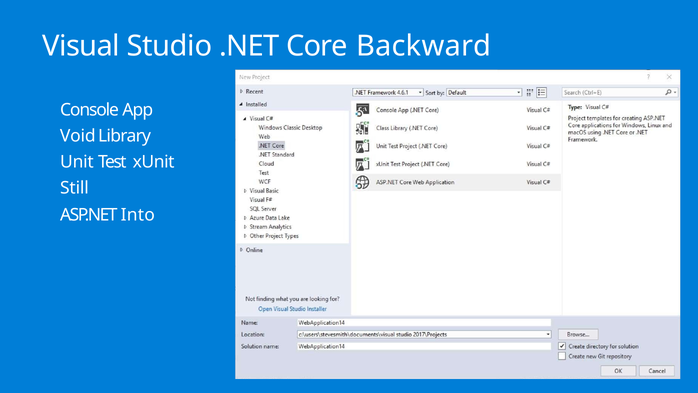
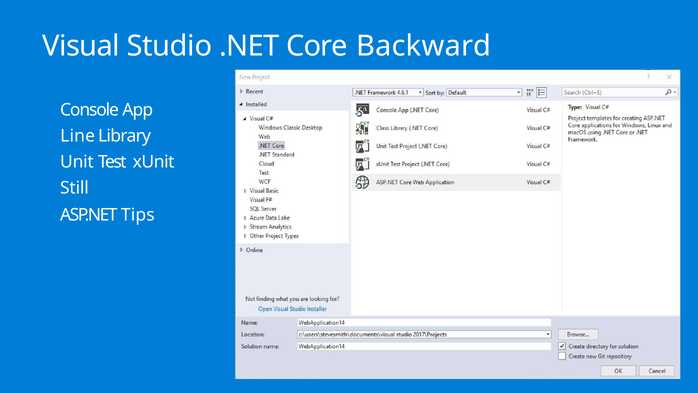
Void: Void -> Line (78, 136)
Into: Into -> Tips (138, 215)
